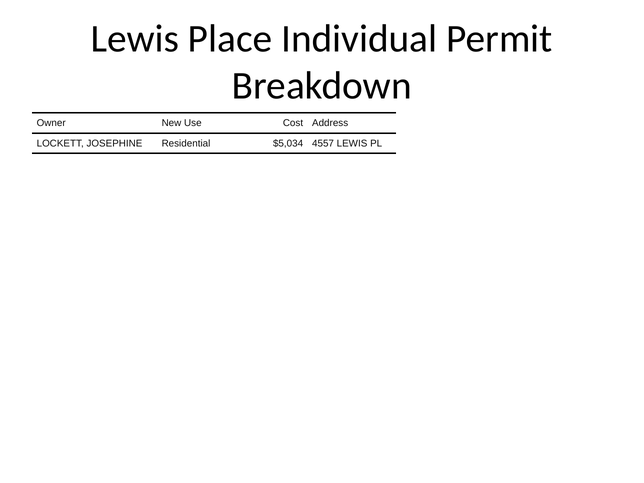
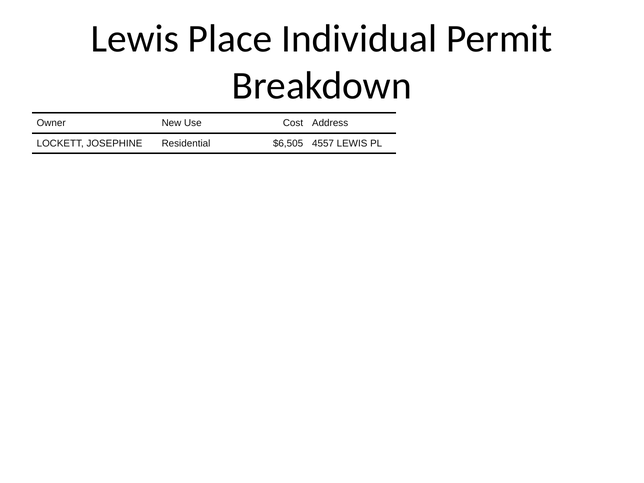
$5,034: $5,034 -> $6,505 (288, 143)
